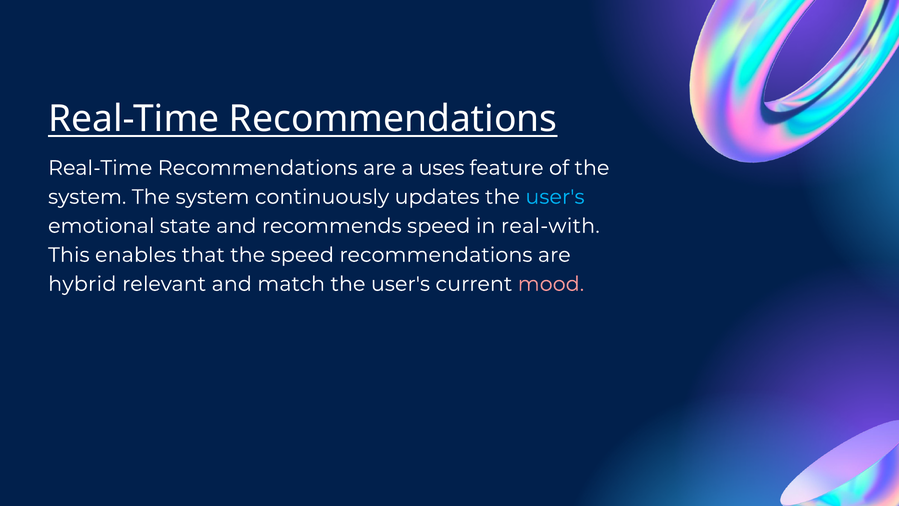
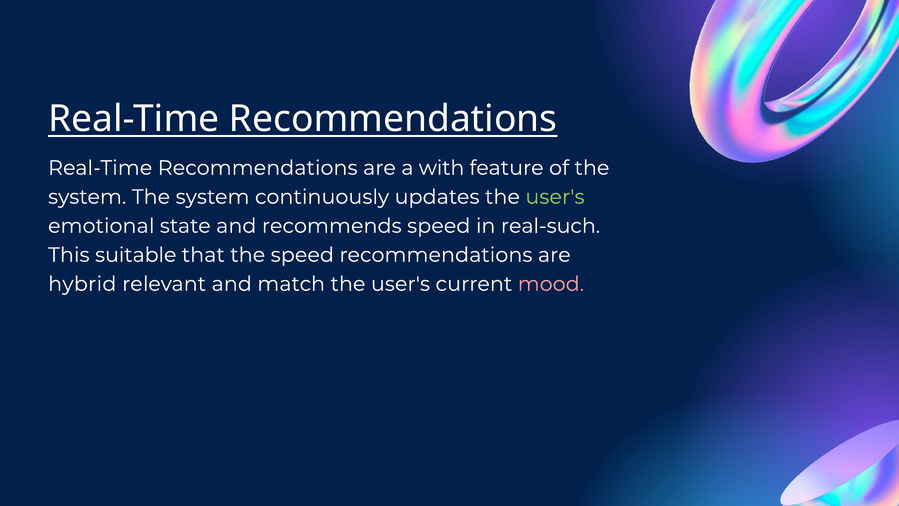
uses: uses -> with (442, 168)
user's colour: light blue -> light green (555, 197)
real-with: real-with -> real-such (550, 226)
enables: enables -> suitable (136, 255)
